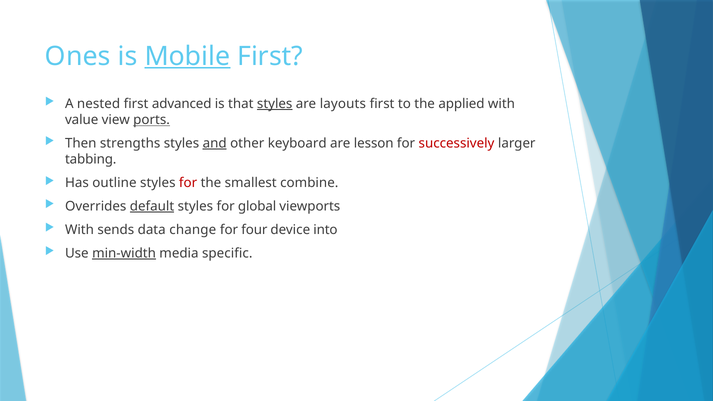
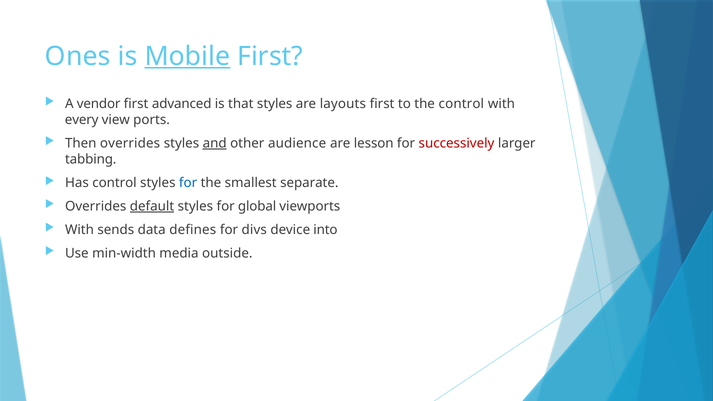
nested: nested -> vendor (99, 104)
styles underline: present -> none (275, 104)
the applied: applied -> control (461, 104)
value: value -> every (82, 120)
ports underline: present -> none (152, 120)
Then strengths: strengths -> overrides (130, 143)
keyboard: keyboard -> audience (297, 143)
Has outline: outline -> control (114, 183)
for colour: red -> blue (188, 183)
combine: combine -> separate (309, 183)
change: change -> defines (193, 230)
four: four -> divs (254, 230)
min-width underline: present -> none (124, 253)
specific: specific -> outside (227, 253)
